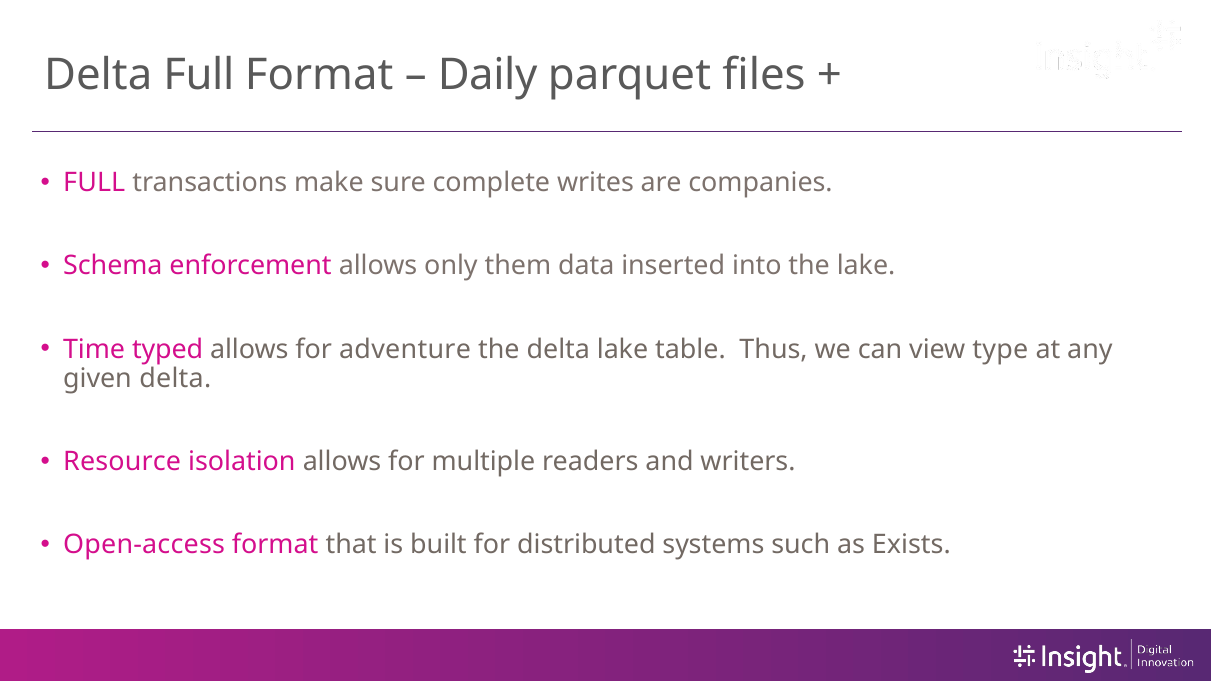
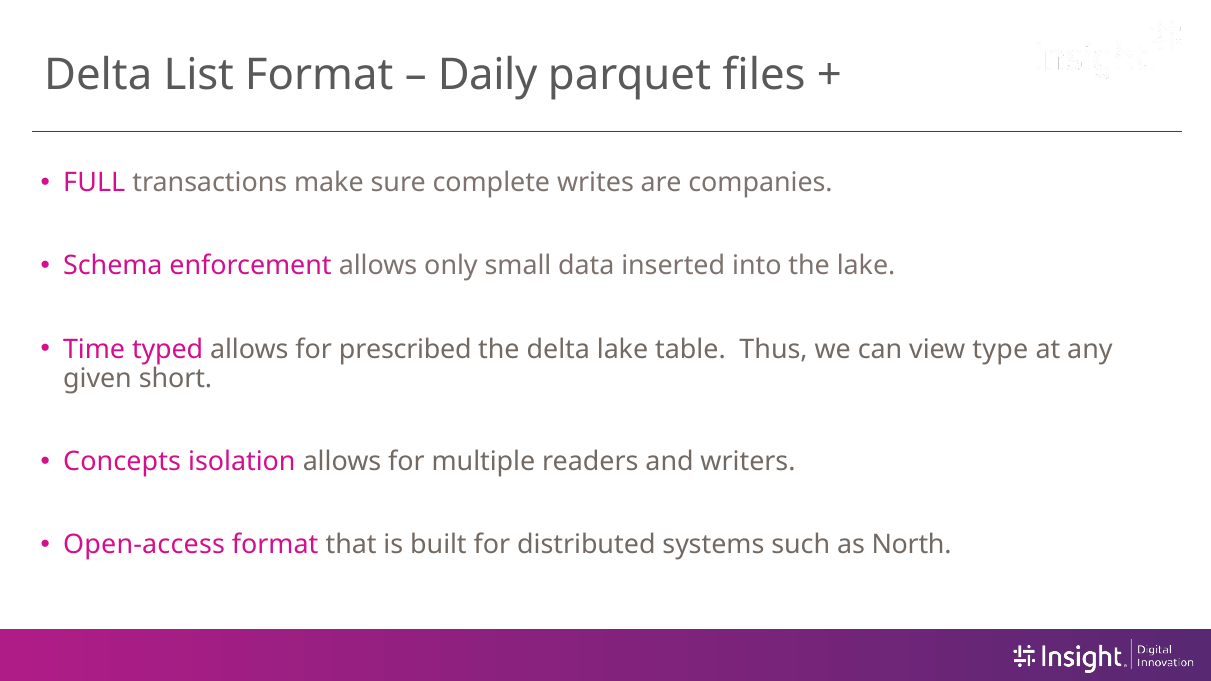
Delta Full: Full -> List (199, 75)
them: them -> small (518, 266)
adventure: adventure -> prescribed (405, 349)
given delta: delta -> short (175, 378)
Resource: Resource -> Concepts (122, 462)
Exists: Exists -> North (912, 545)
